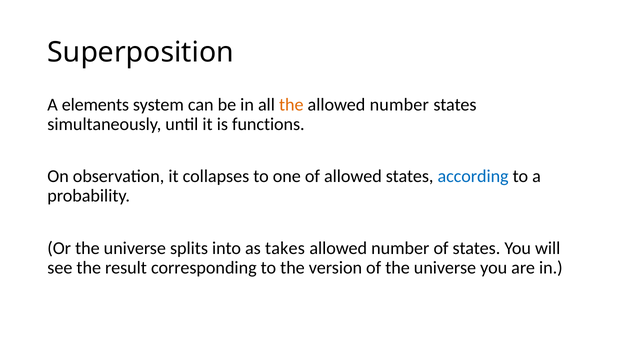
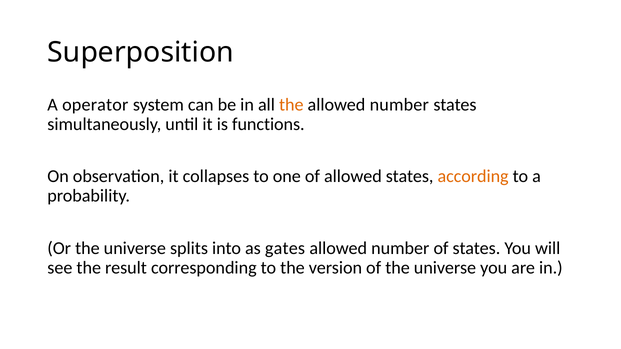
elements: elements -> operator (95, 105)
according colour: blue -> orange (473, 177)
takes: takes -> gates (285, 248)
